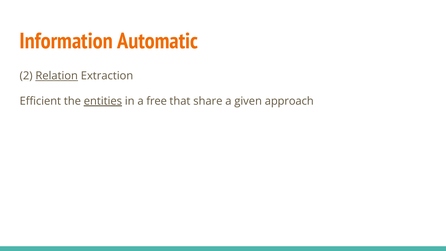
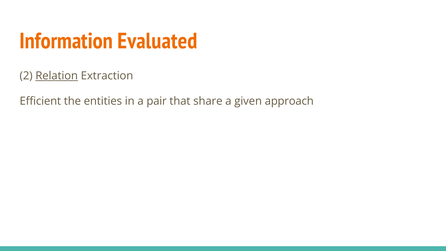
Automatic: Automatic -> Evaluated (158, 41)
entities underline: present -> none (103, 101)
free: free -> pair (157, 101)
